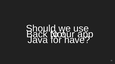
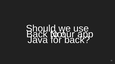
have: have -> back (77, 40)
